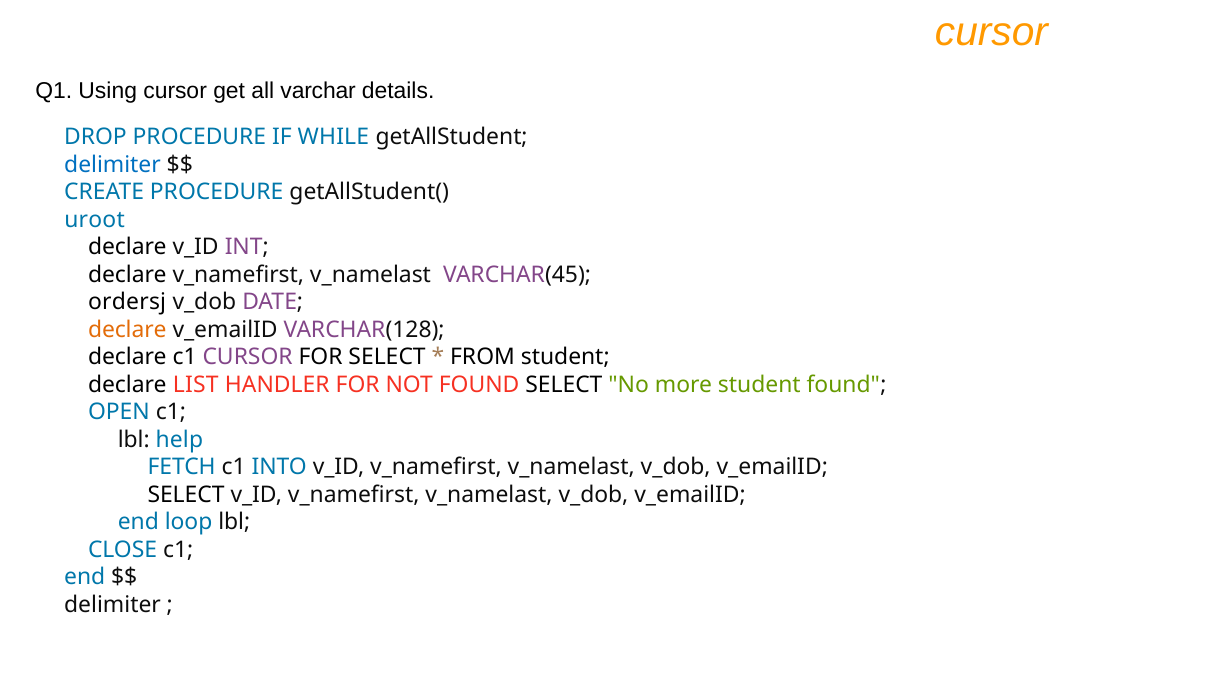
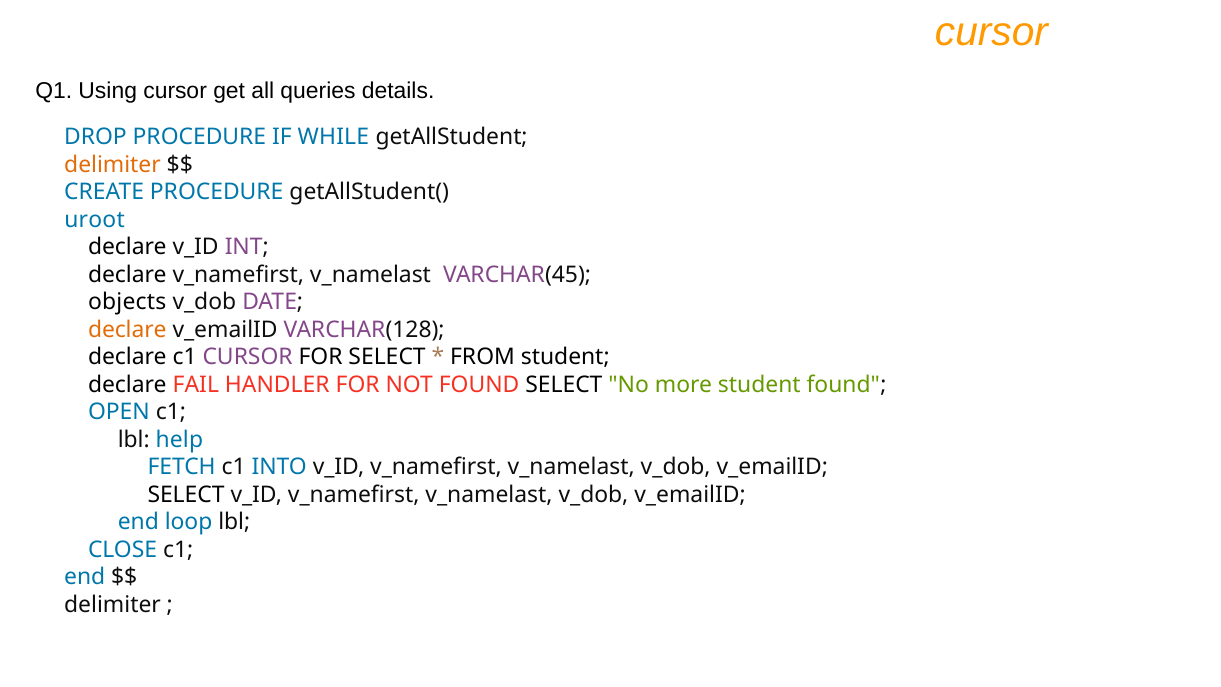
varchar: varchar -> queries (318, 91)
delimiter colour: blue -> orange (113, 165)
ordersj: ordersj -> objects (127, 302)
LIST: LIST -> FAIL (196, 385)
